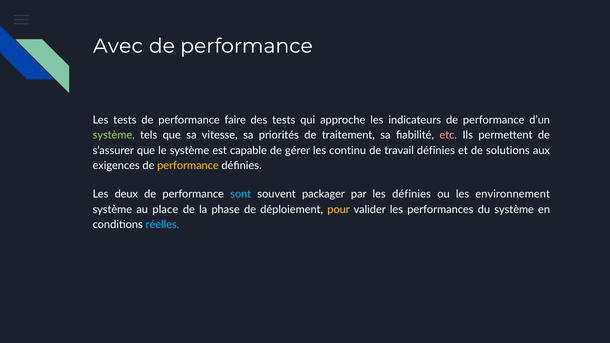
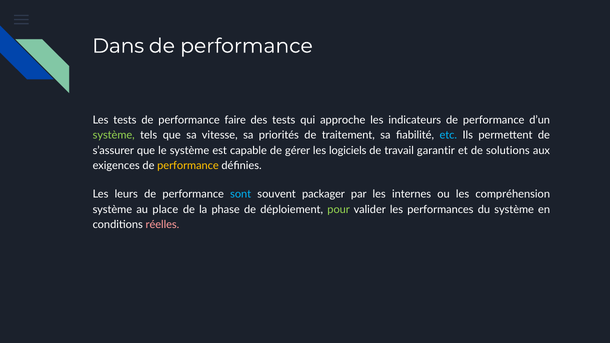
Avec: Avec -> Dans (118, 46)
etc colour: pink -> light blue (448, 135)
continu: continu -> logiciels (348, 150)
travail définies: définies -> garantir (436, 150)
deux: deux -> leurs (126, 194)
les définies: définies -> internes (412, 194)
environnement: environnement -> compréhension (513, 194)
pour colour: yellow -> light green (339, 210)
réelles colour: light blue -> pink (162, 225)
